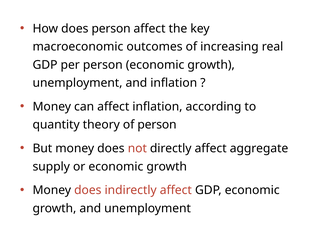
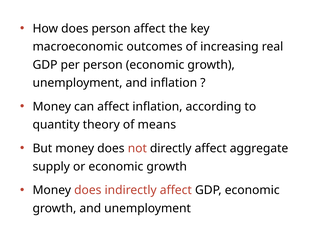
of person: person -> means (157, 124)
